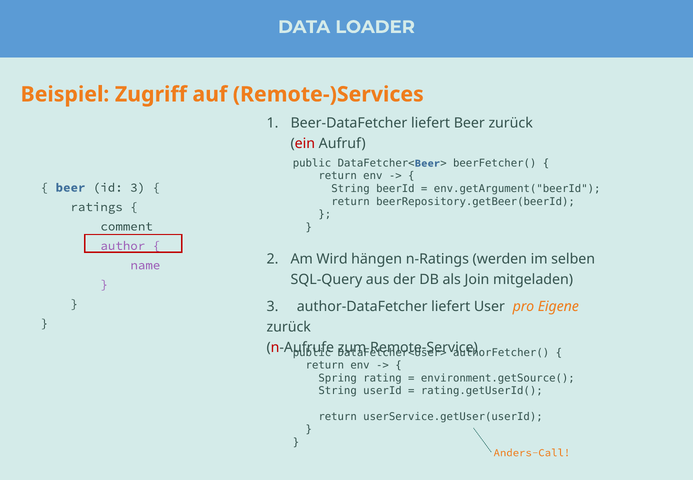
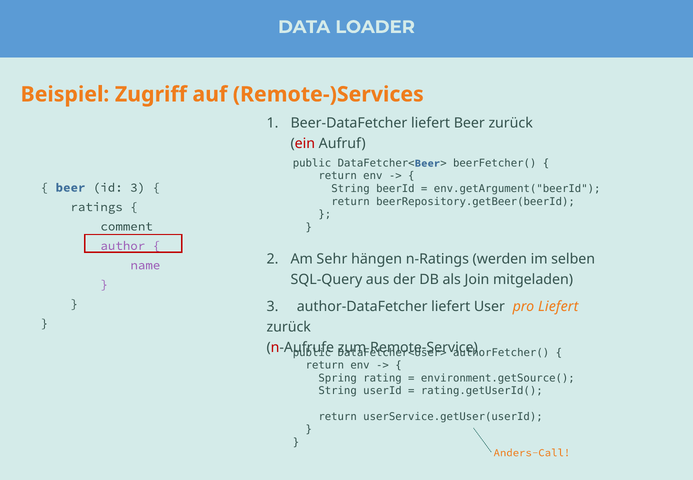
Wird: Wird -> Sehr (332, 259)
pro Eigene: Eigene -> Liefert (558, 306)
